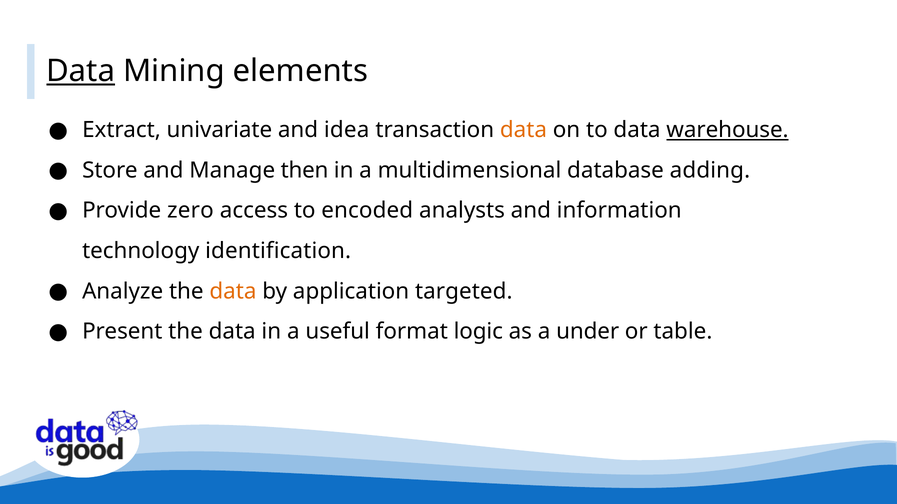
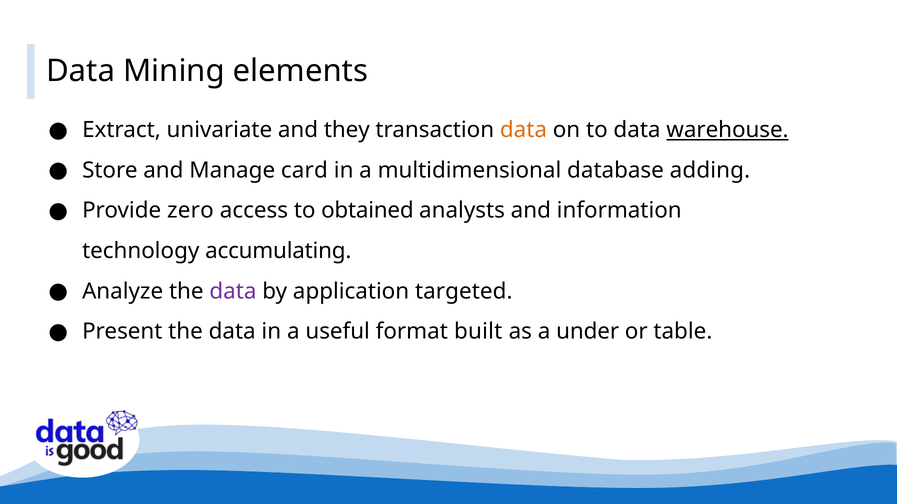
Data underline: present -> none (81, 71)
idea: idea -> they (347, 130)
then: then -> card (304, 170)
encoded: encoded -> obtained (367, 211)
identification: identification -> accumulating (278, 251)
data colour: orange -> purple (233, 292)
logic: logic -> built (478, 332)
